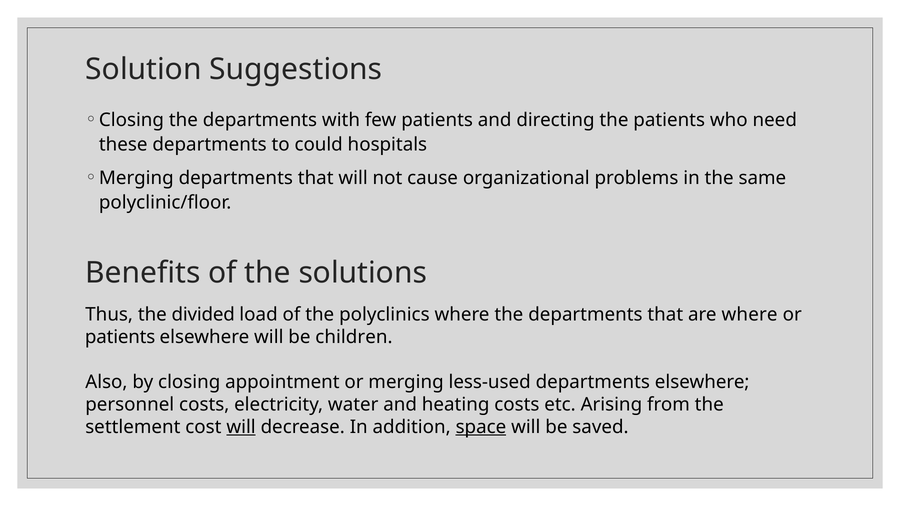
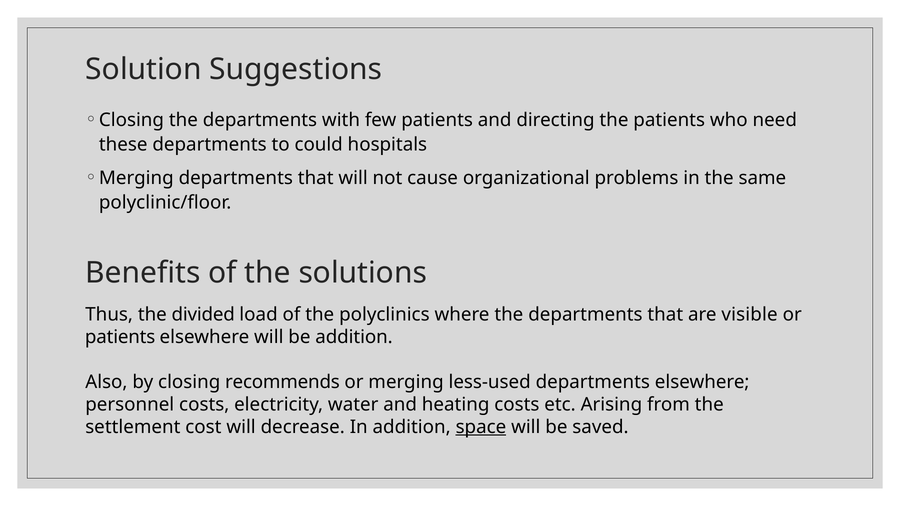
are where: where -> visible (750, 315)
be children: children -> addition (354, 337)
appointment: appointment -> recommends (282, 382)
will underline: present -> none (241, 427)
